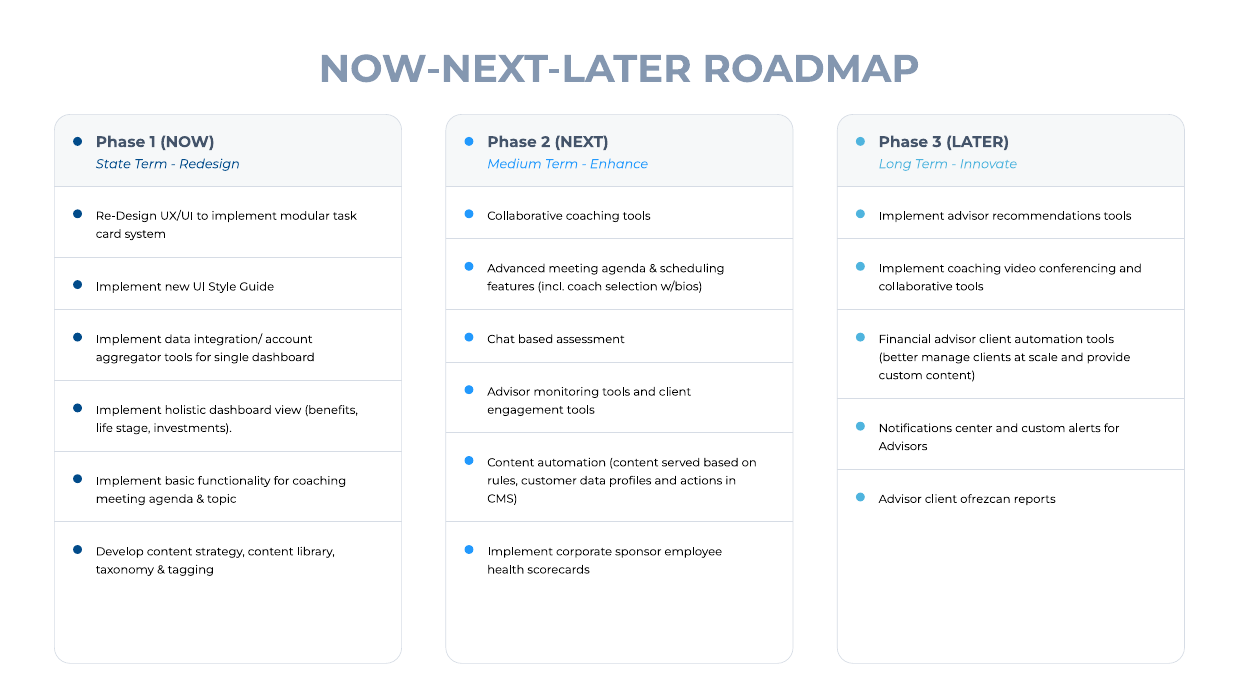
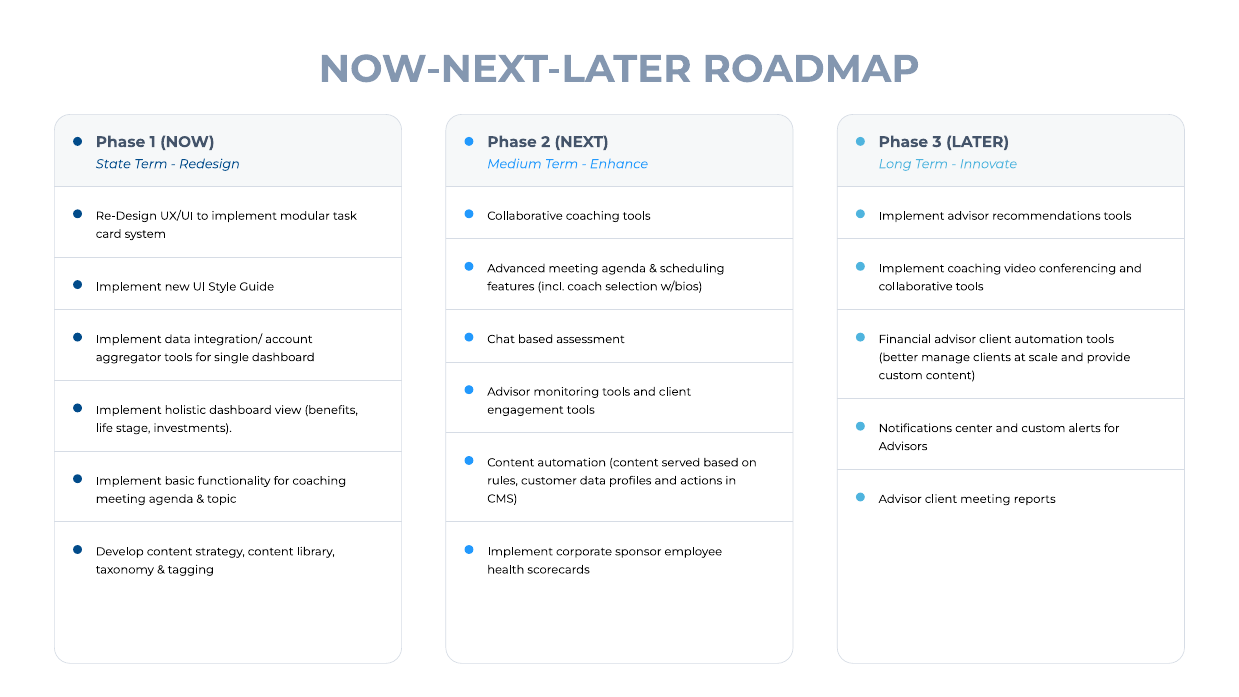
client ofrezcan: ofrezcan -> meeting (985, 499)
